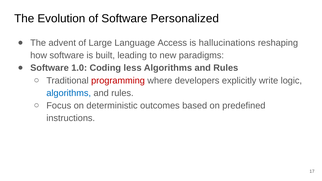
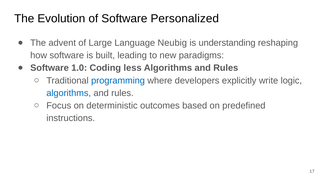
Access: Access -> Neubig (172, 43)
hallucinations: hallucinations -> understanding (227, 43)
programming colour: red -> blue (118, 81)
